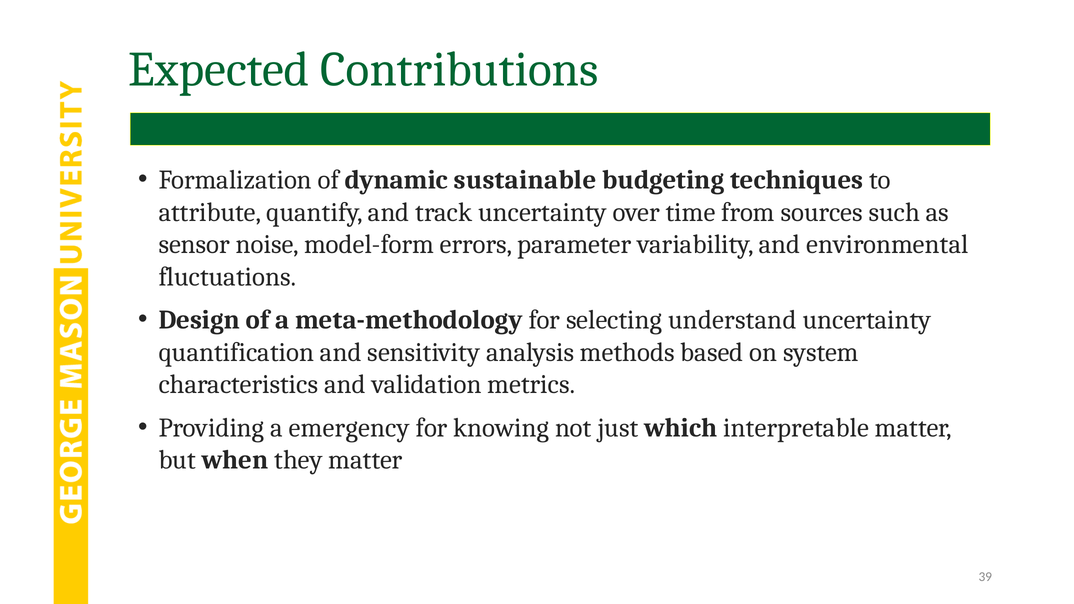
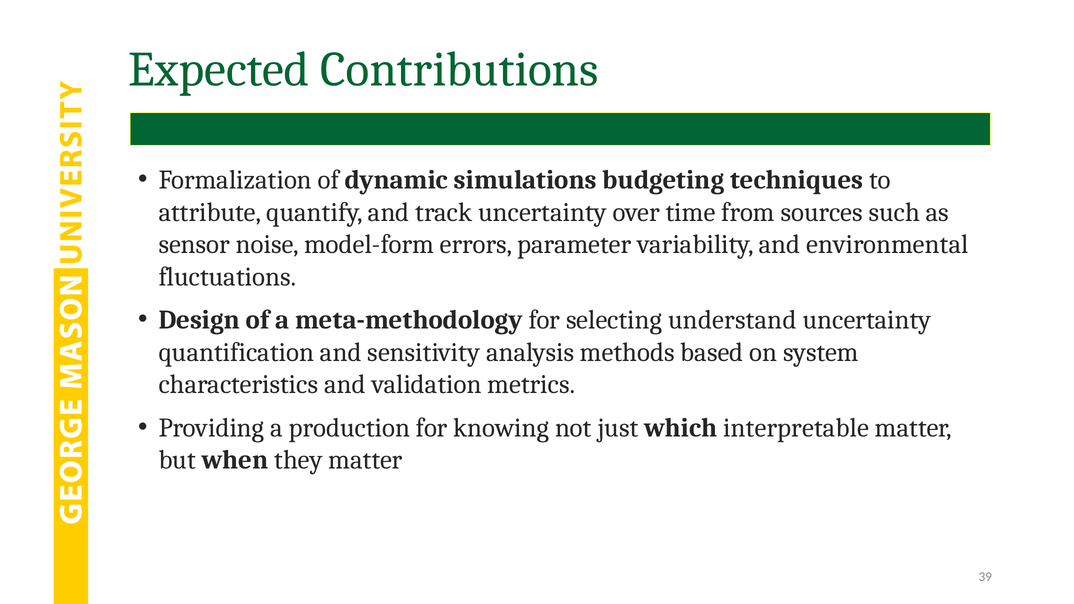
sustainable: sustainable -> simulations (525, 180)
emergency: emergency -> production (349, 428)
